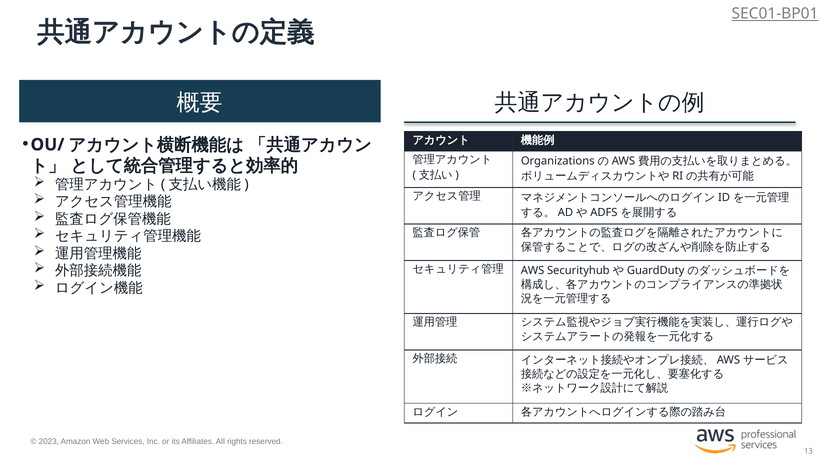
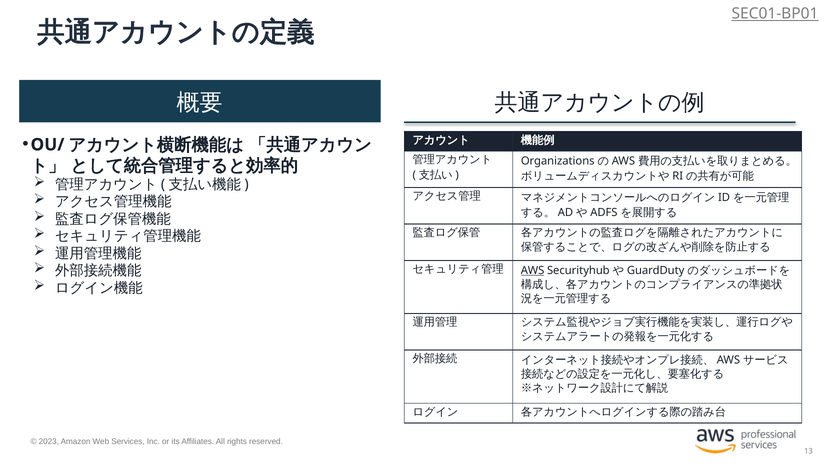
AWS underline: none -> present (533, 270)
